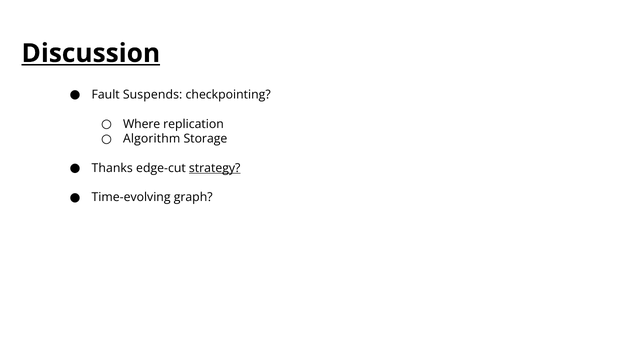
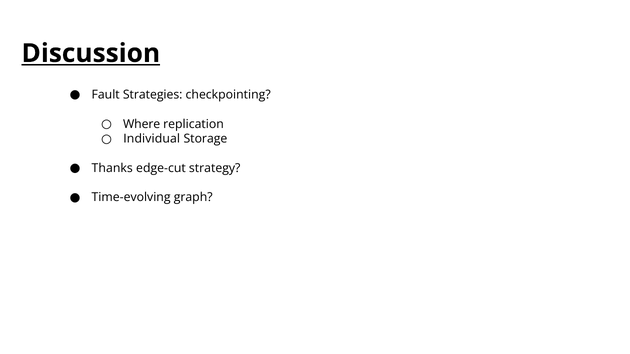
Suspends: Suspends -> Strategies (153, 95)
Algorithm: Algorithm -> Individual (152, 139)
strategy underline: present -> none (215, 168)
